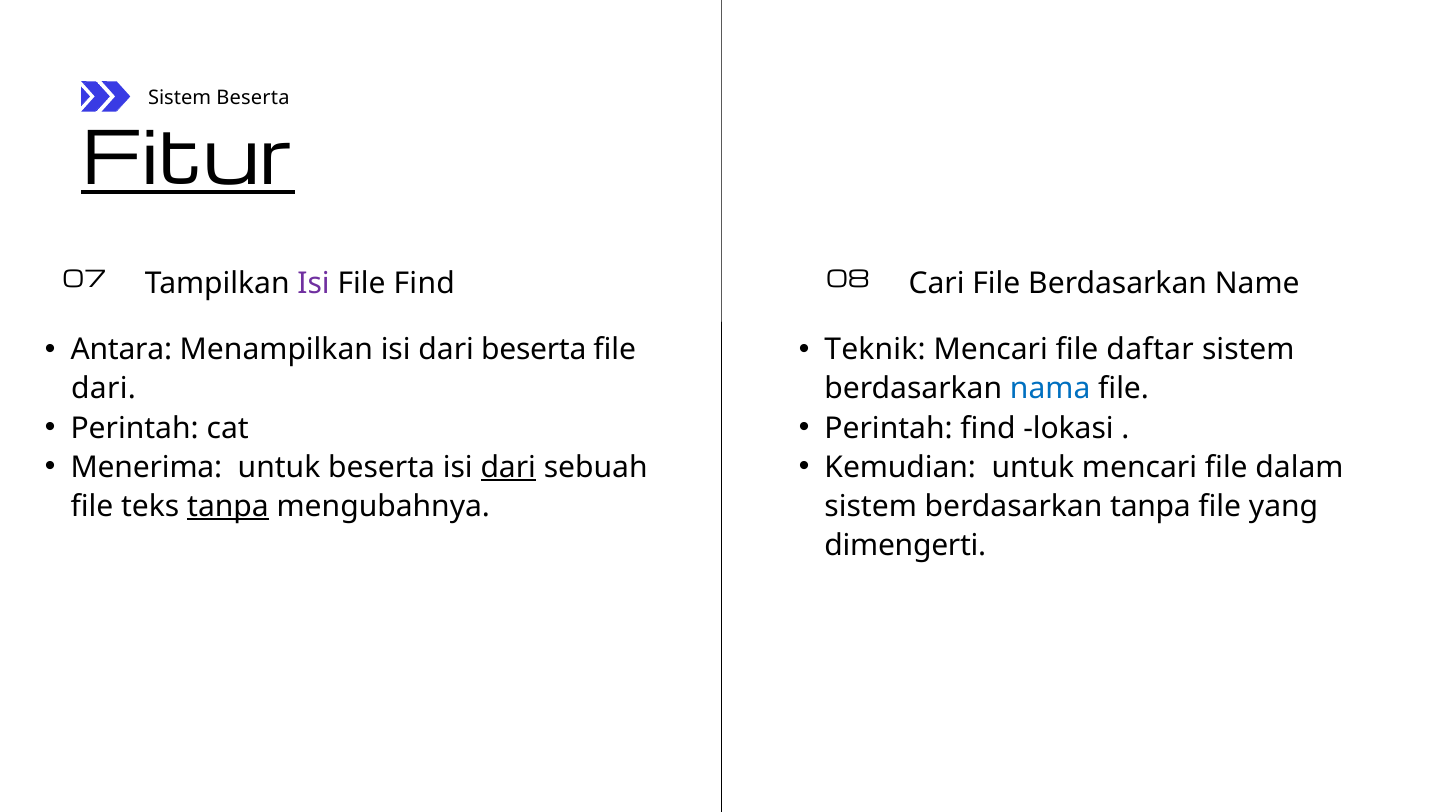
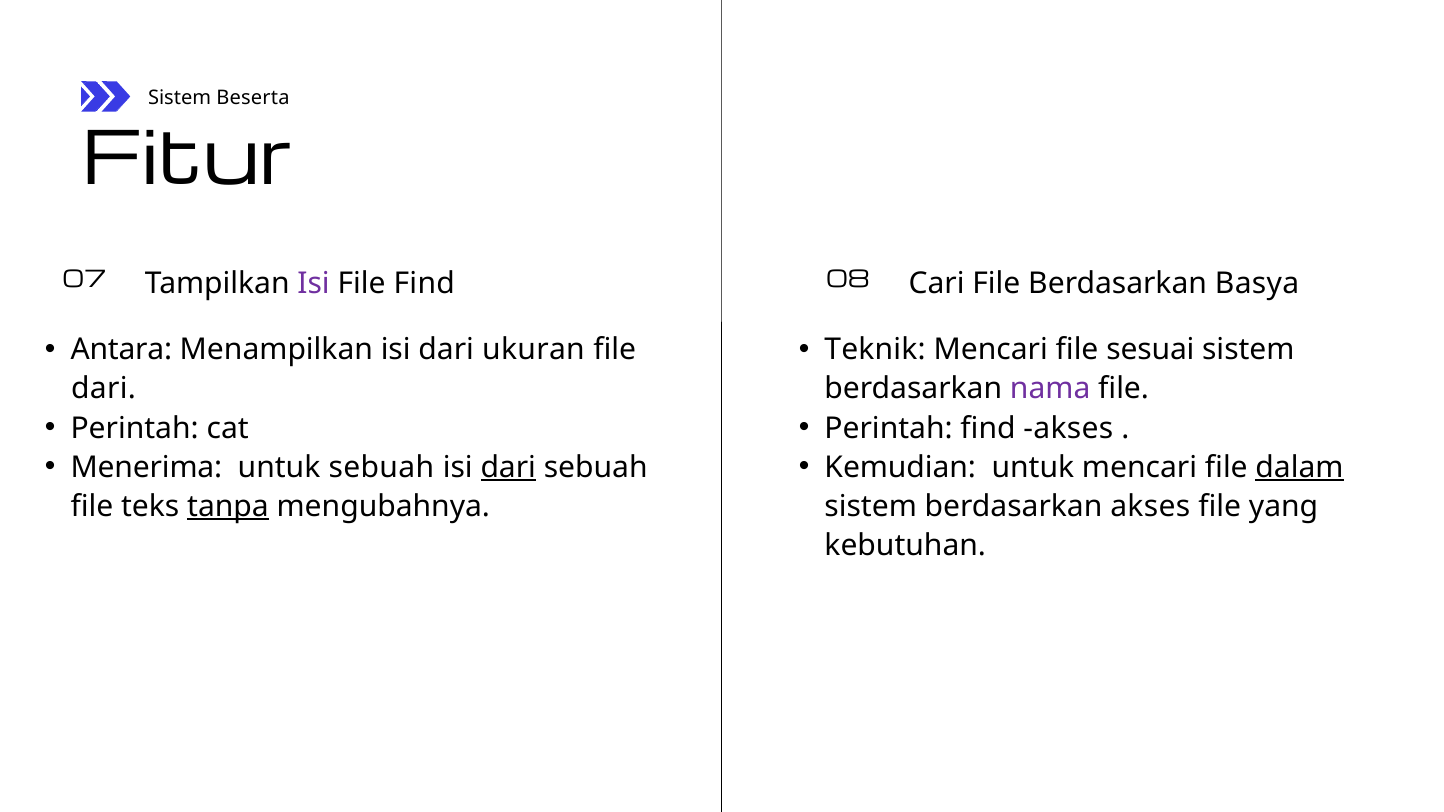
Fitur underline: present -> none (188, 161)
Name: Name -> Basya (1257, 283)
dari beserta: beserta -> ukuran (534, 350)
daftar: daftar -> sesuai (1150, 350)
nama colour: blue -> purple (1050, 389)
find lokasi: lokasi -> akses (1068, 428)
untuk beserta: beserta -> sebuah (381, 467)
dalam underline: none -> present (1300, 467)
berdasarkan tanpa: tanpa -> akses (1150, 506)
dimengerti: dimengerti -> kebutuhan (905, 546)
